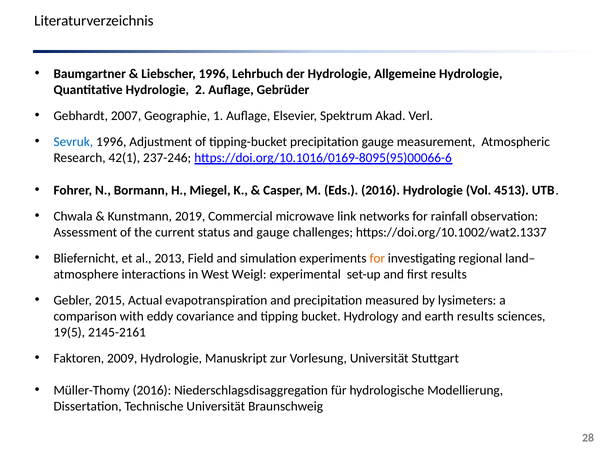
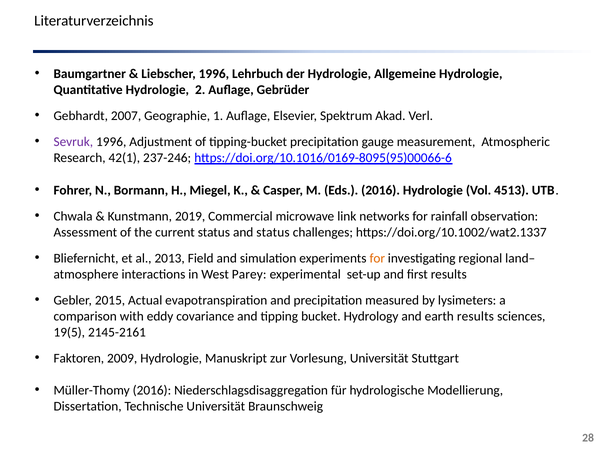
Sevruk colour: blue -> purple (73, 142)
and gauge: gauge -> status (273, 232)
Weigl: Weigl -> Parey (249, 274)
